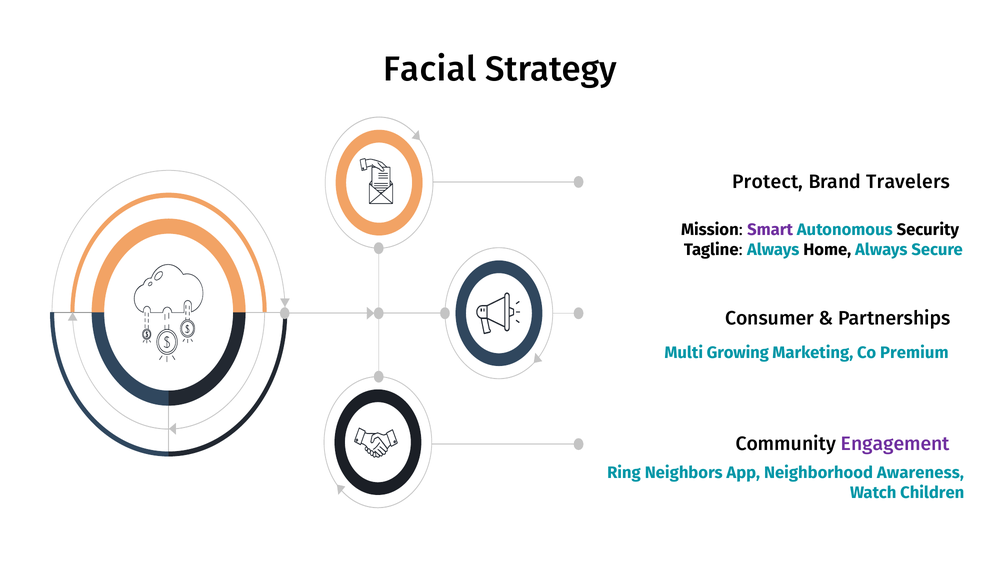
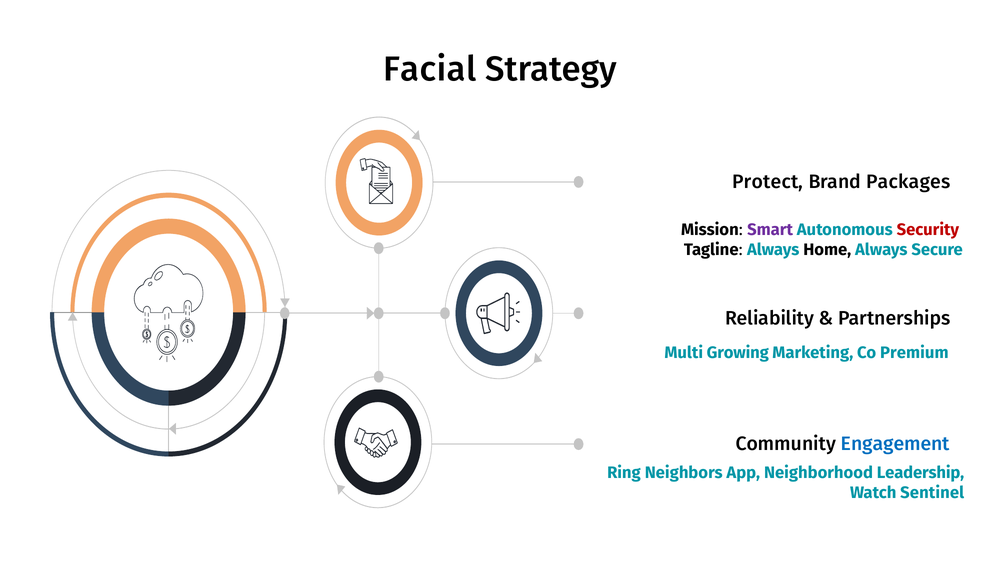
Travelers: Travelers -> Packages (908, 182)
Security colour: black -> red (928, 230)
Consumer: Consumer -> Reliability (770, 318)
Engagement colour: purple -> blue (895, 444)
Awareness: Awareness -> Leadership (921, 473)
Children: Children -> Sentinel (932, 493)
